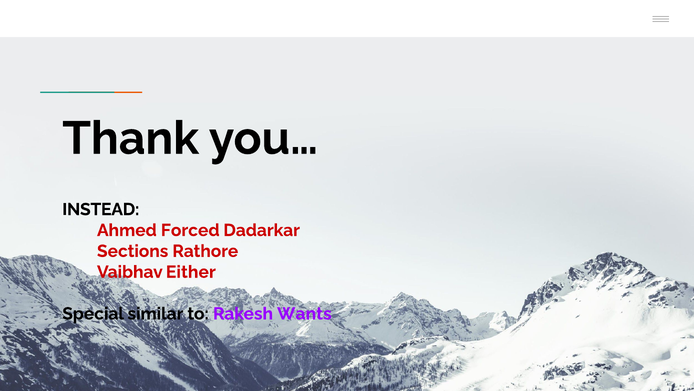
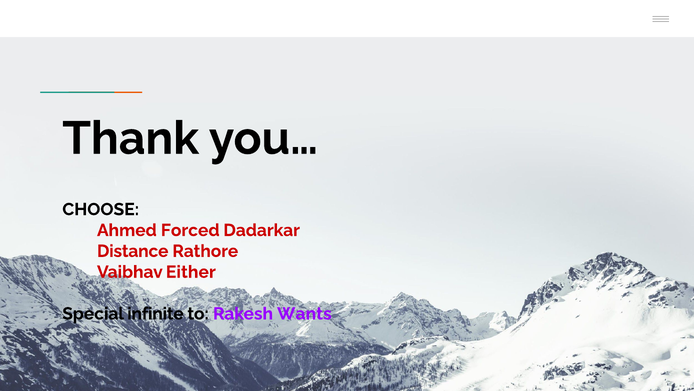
INSTEAD: INSTEAD -> CHOOSE (101, 209)
Sections: Sections -> Distance (133, 251)
similar: similar -> infinite (155, 313)
